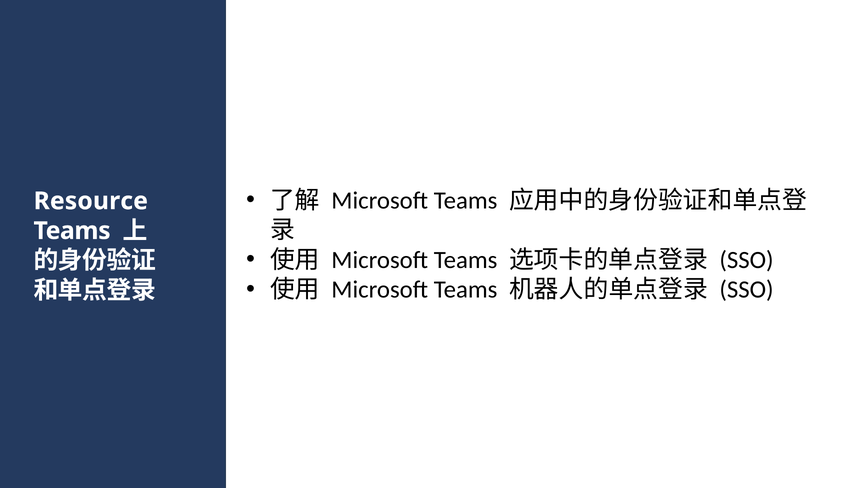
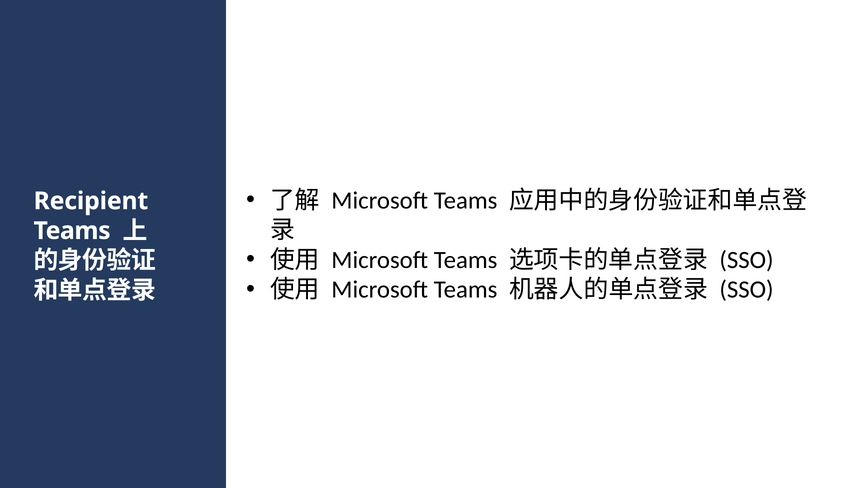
Resource: Resource -> Recipient (91, 201)
